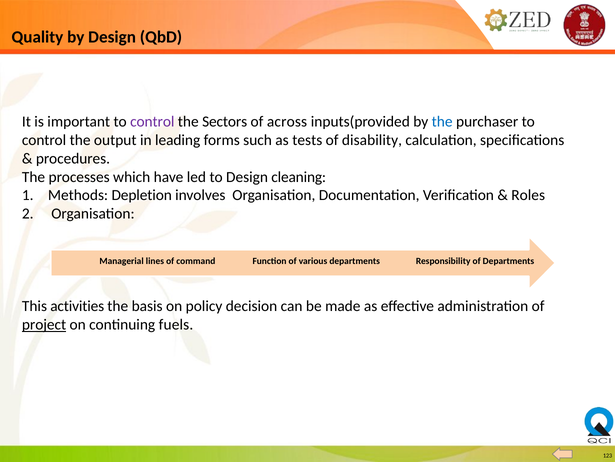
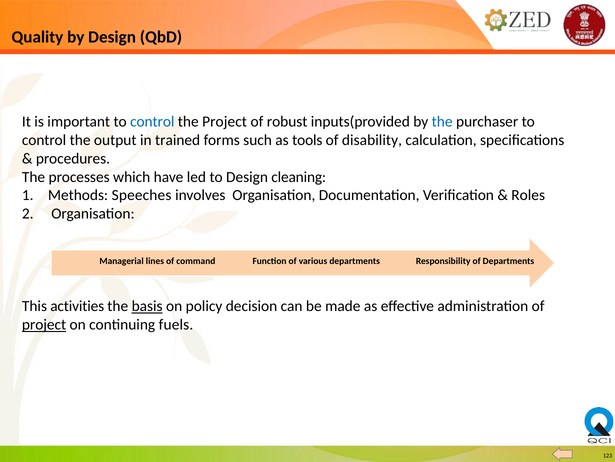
control colour: purple -> blue (152, 121)
the Sectors: Sectors -> Project (225, 121)
across: across -> robust (287, 121)
leading: leading -> trained (178, 140)
tests: tests -> tools (307, 140)
Depletion: Depletion -> Speeches (142, 195)
basis underline: none -> present (147, 306)
